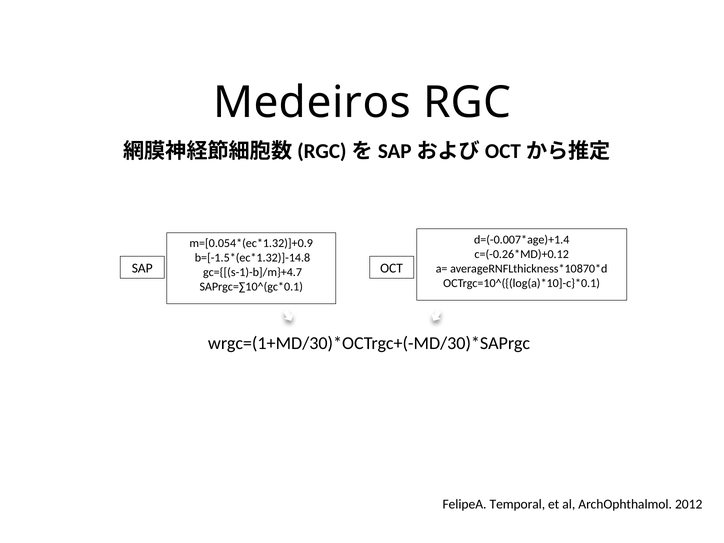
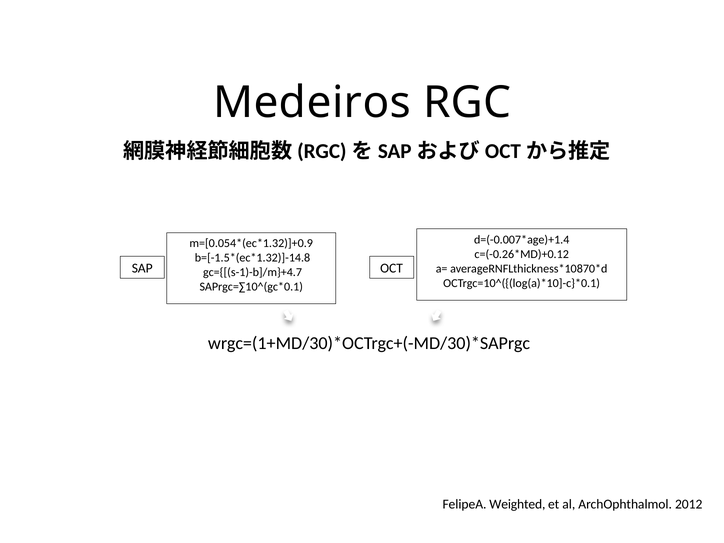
Temporal: Temporal -> Weighted (517, 504)
